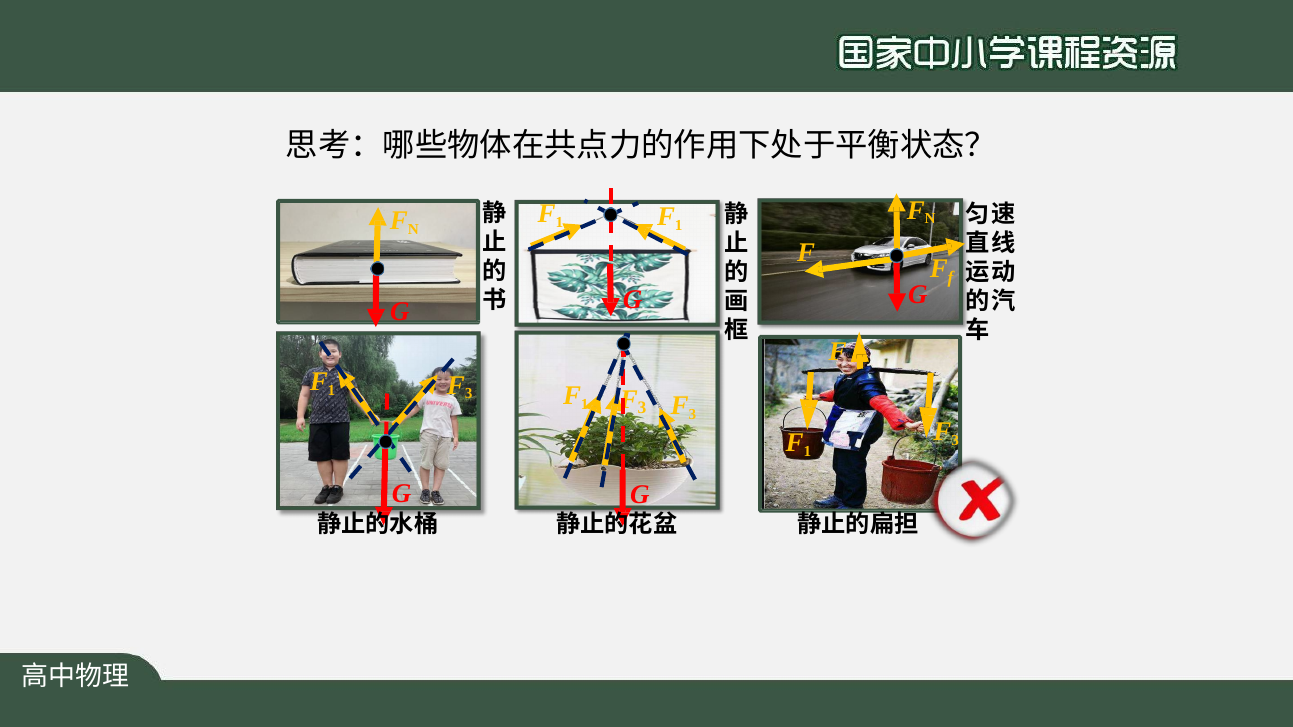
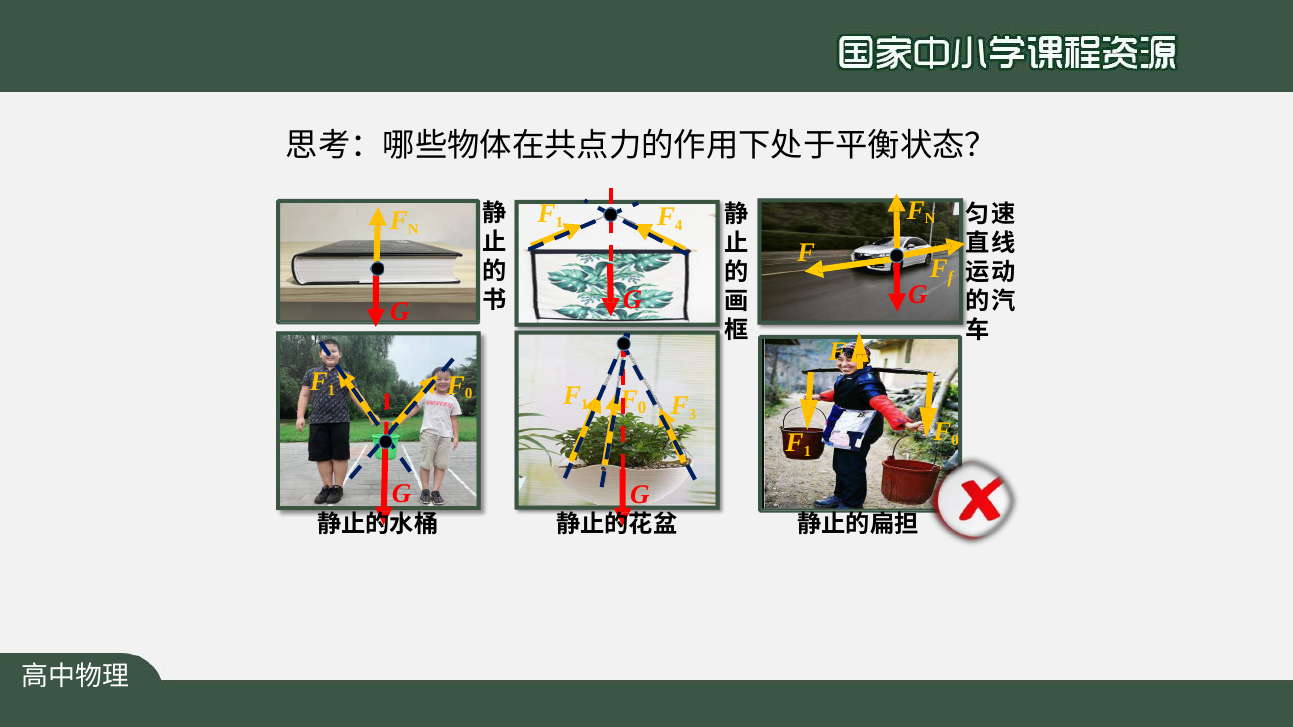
1: 1 -> 4 (679, 225)
3: 3 -> 0 (469, 394)
3: 3 -> 0 (642, 408)
3: 3 -> 0 (955, 440)
